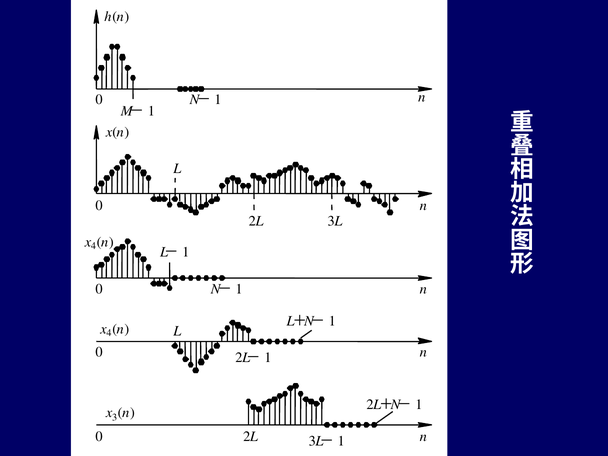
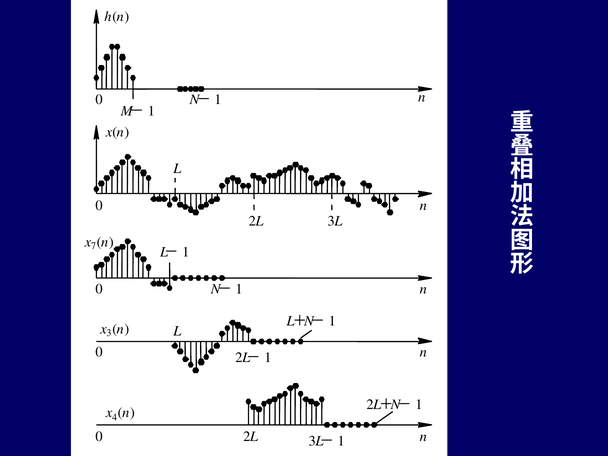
4: 4 -> 7 (93, 246)
4: 4 -> 3 (109, 333)
3: 3 -> 4 (115, 417)
